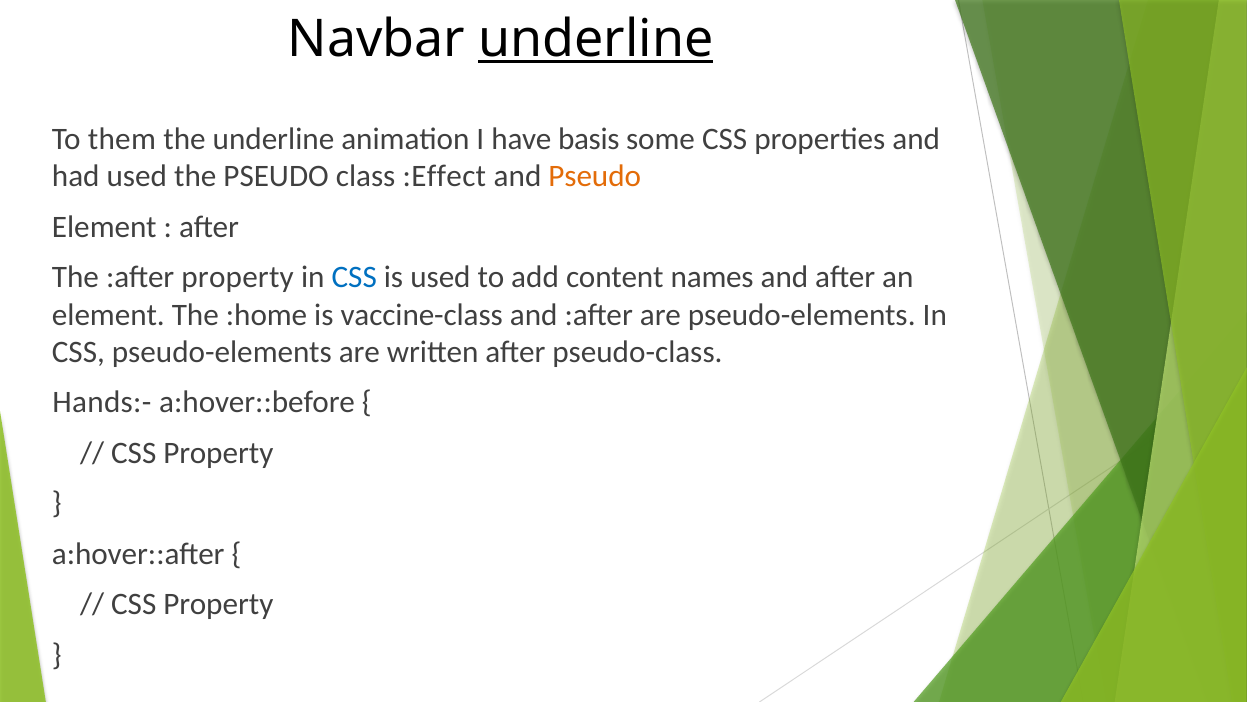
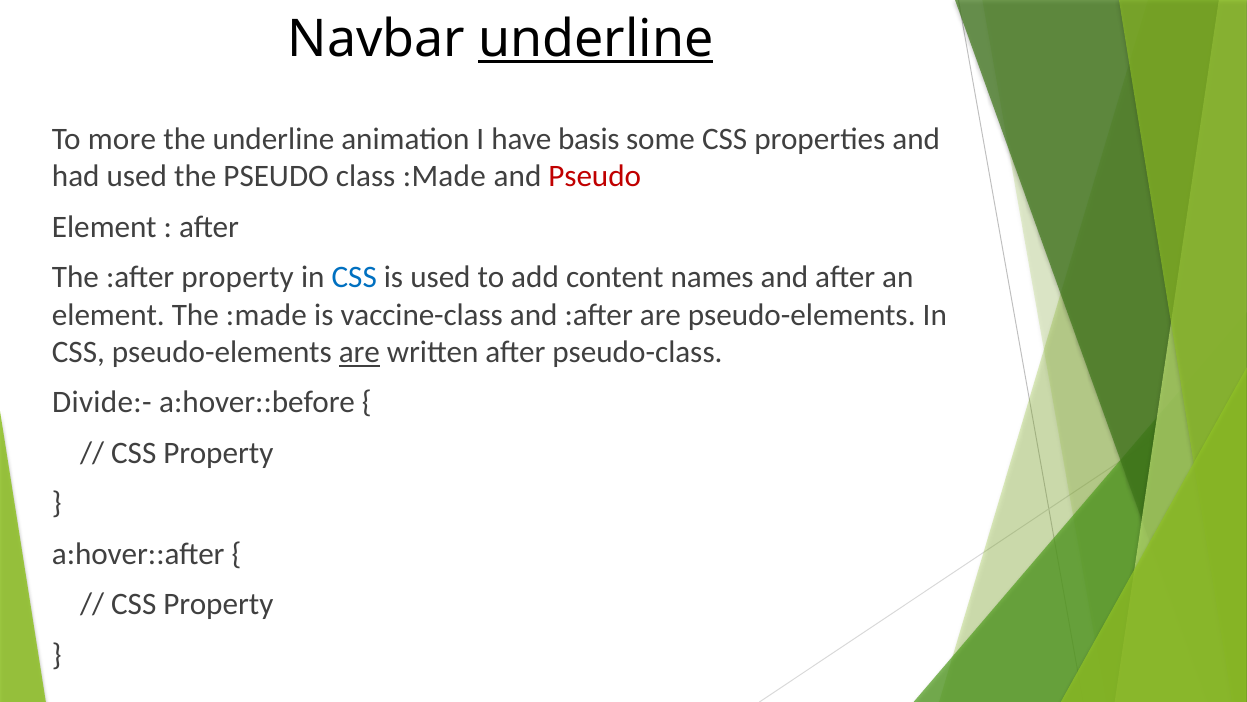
them: them -> more (122, 139)
class :Effect: :Effect -> :Made (444, 176)
Pseudo colour: orange -> red (595, 176)
The :home: :home -> :made (266, 314)
are underline: none -> present (359, 352)
Hands:-: Hands:- -> Divide:- (102, 402)
